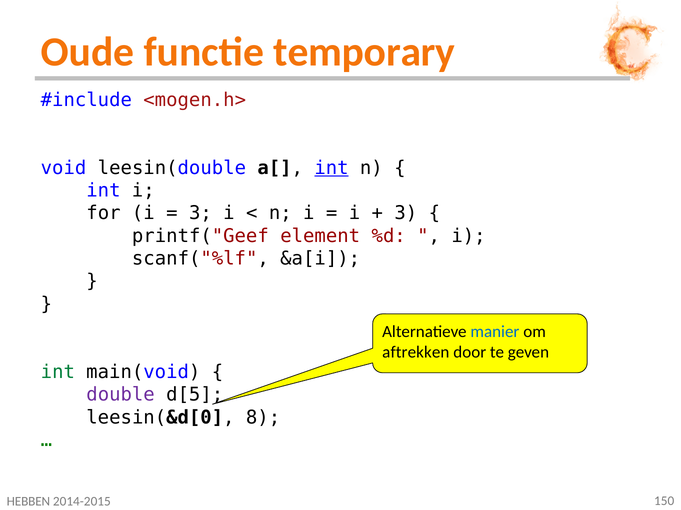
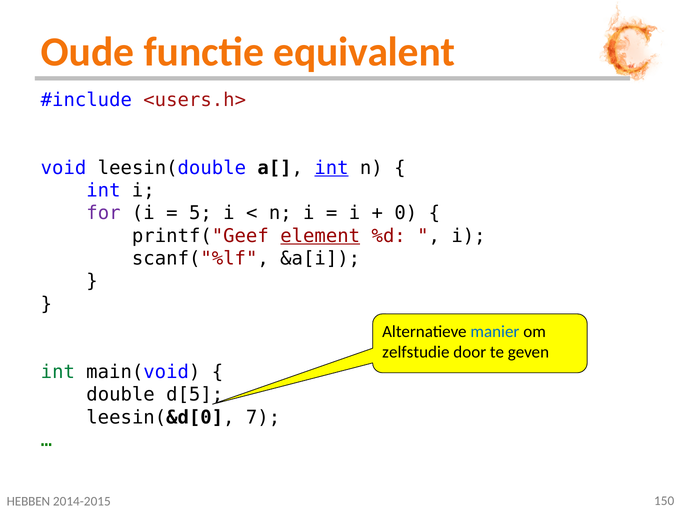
temporary: temporary -> equivalent (364, 52)
<mogen.h>: <mogen.h> -> <users.h> (195, 100)
for colour: black -> purple (103, 214)
3: 3 -> 5 (200, 214)
3: 3 -> 0 (406, 214)
element underline: none -> present (320, 236)
aftrekken: aftrekken -> zelfstudie (416, 353)
double colour: purple -> black (121, 395)
8: 8 -> 7 (263, 418)
